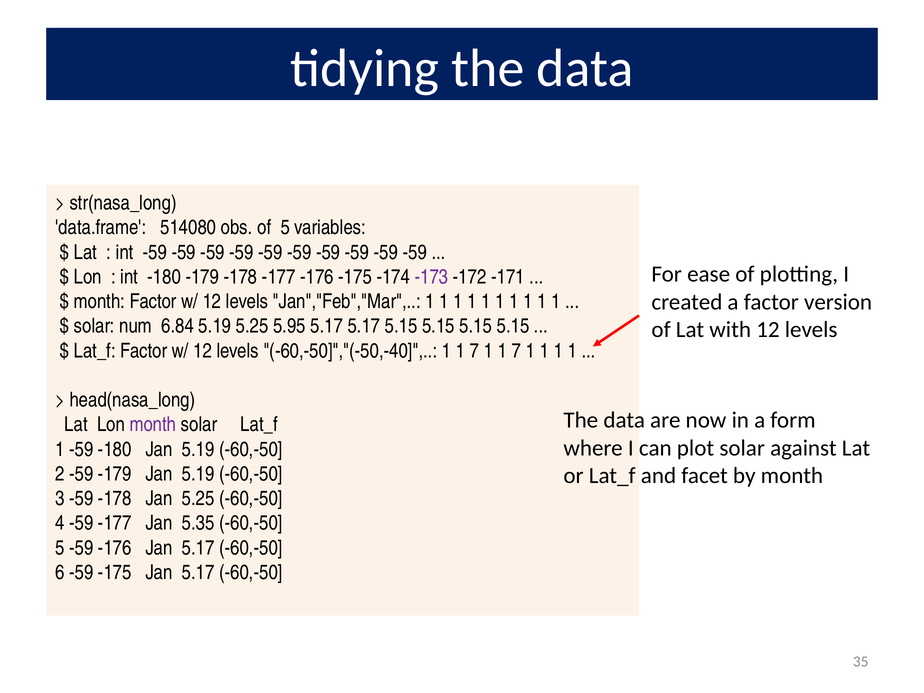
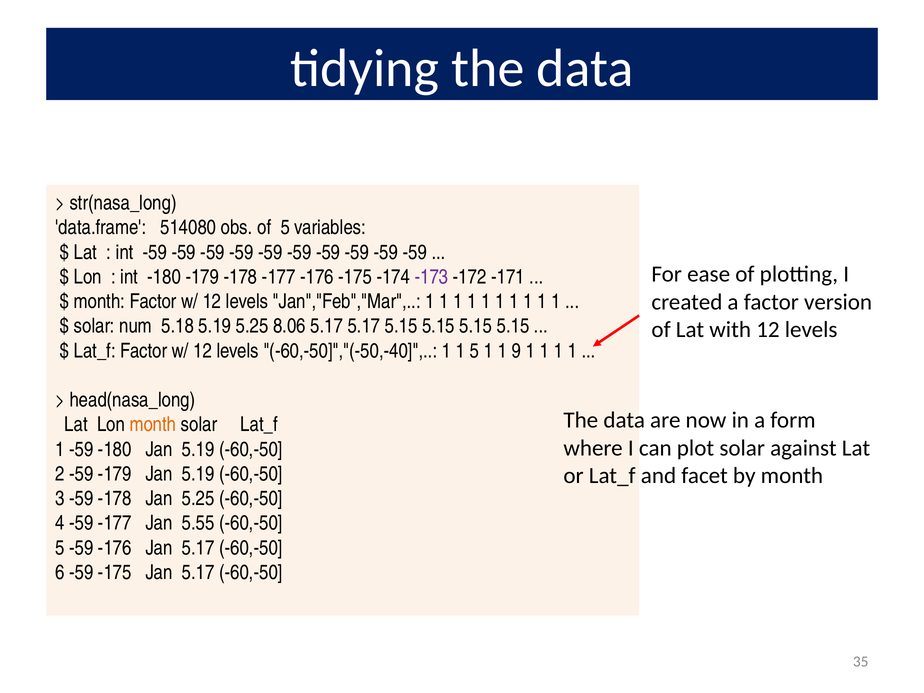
6.84: 6.84 -> 5.18 (178, 326)
5.95: 5.95 -> 8.06 (289, 326)
-60,-50]","(-50,-40 1 1 7: 7 -> 5 (475, 351)
7: 7 -> 9 (516, 351)
month colour: purple -> orange (153, 425)
5.35: 5.35 -> 5.55 (198, 523)
